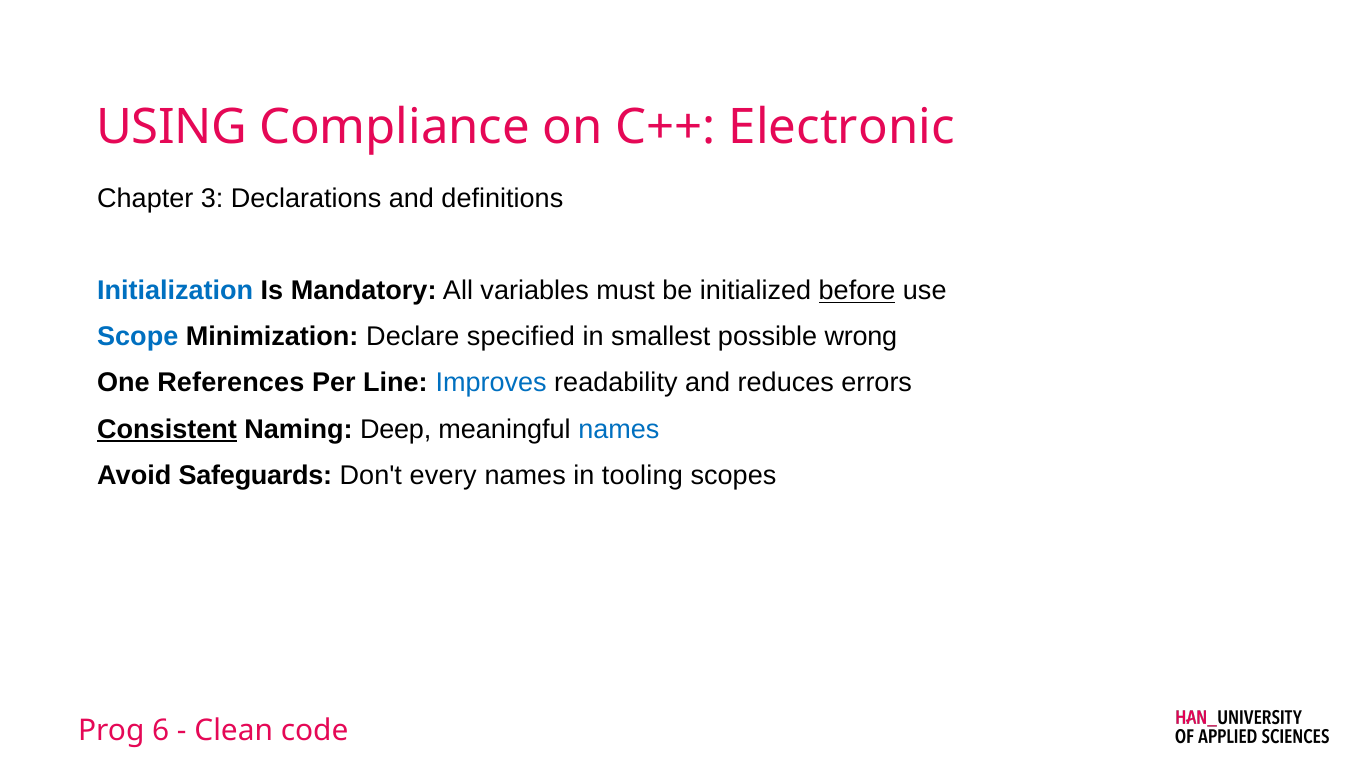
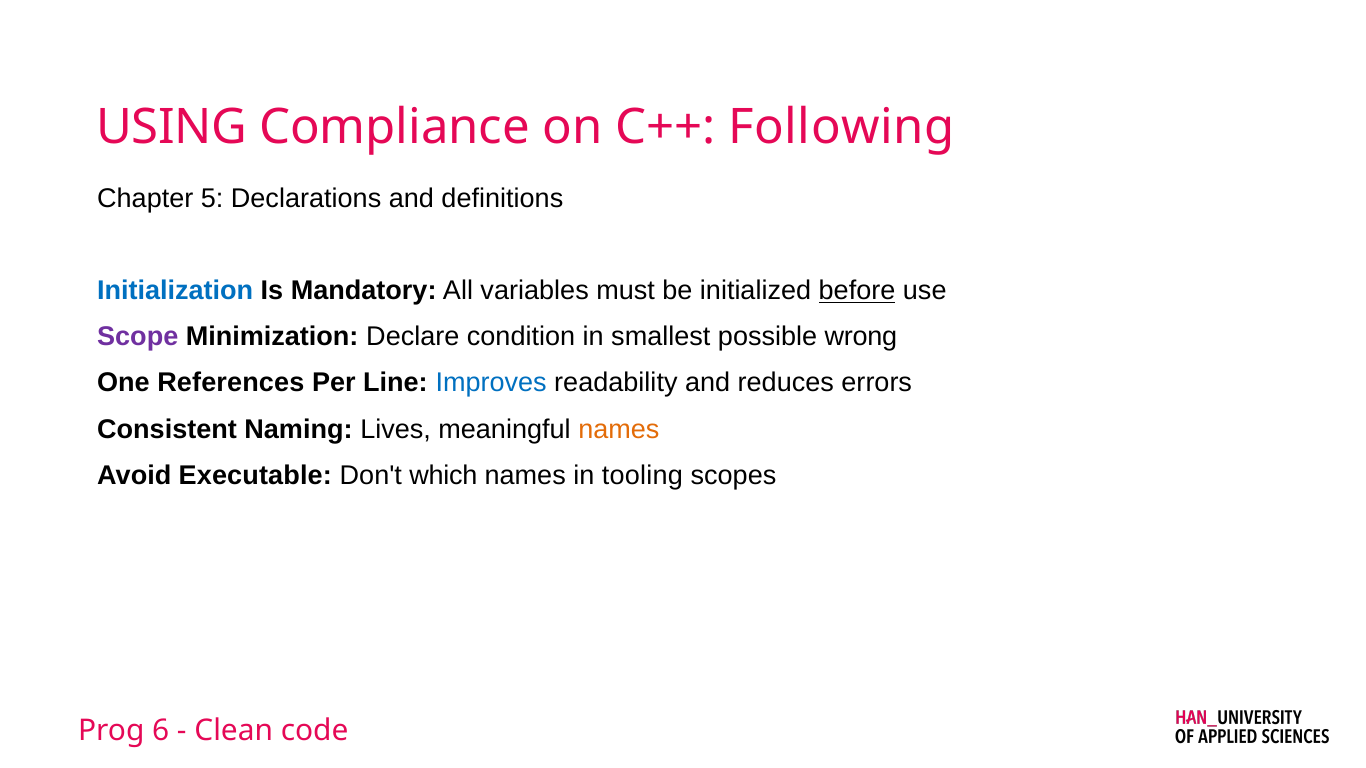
Electronic: Electronic -> Following (842, 127)
3: 3 -> 5 (212, 199)
Scope colour: blue -> purple (138, 337)
specified: specified -> condition (521, 337)
Consistent underline: present -> none (167, 429)
Deep: Deep -> Lives (396, 429)
names colour: blue -> orange (619, 429)
Safeguards: Safeguards -> Executable (255, 475)
every: every -> which (443, 475)
